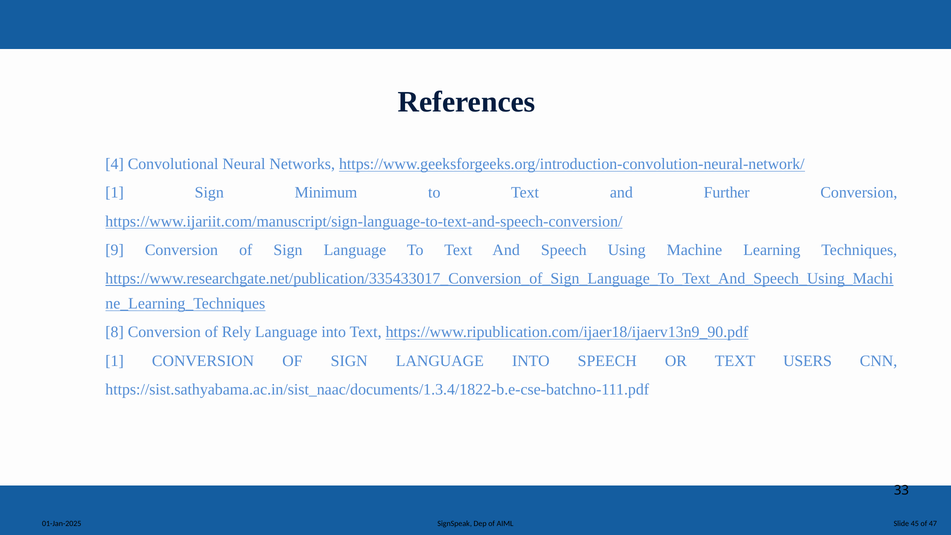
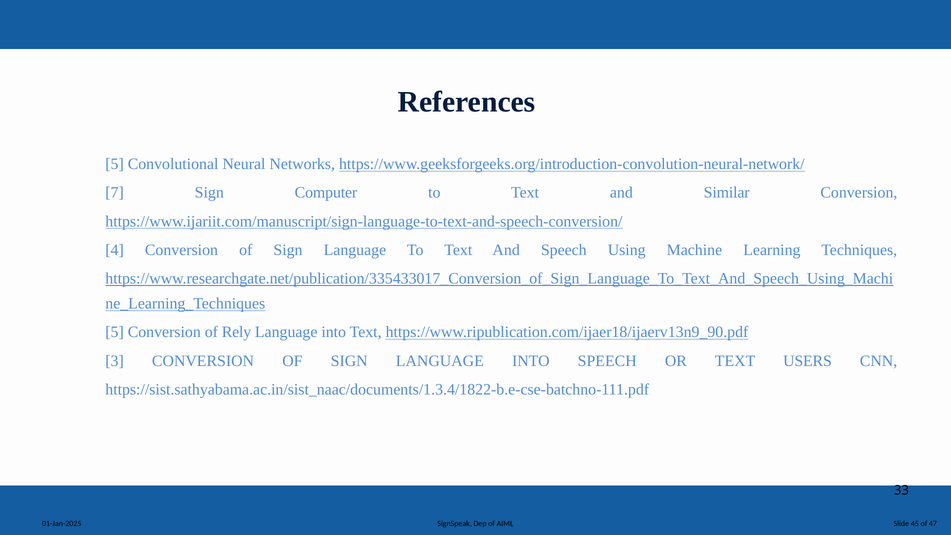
4: 4 -> 5 (115, 164)
1: 1 -> 7 (115, 193)
Minimum: Minimum -> Computer (326, 193)
Further: Further -> Similar (727, 193)
9: 9 -> 4 (115, 250)
8: 8 -> 5 (115, 332)
1: 1 -> 3 (115, 361)
